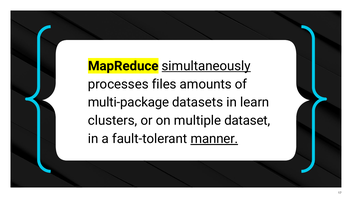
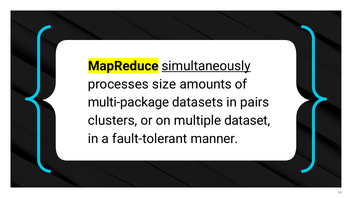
files: files -> size (164, 84)
learn: learn -> pairs (255, 102)
manner underline: present -> none (214, 139)
